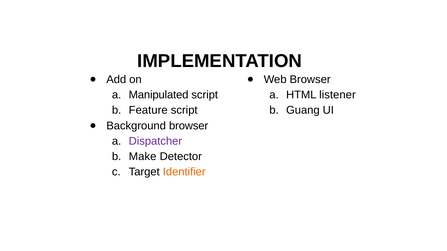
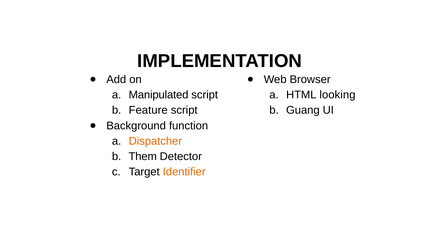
listener: listener -> looking (337, 95)
Background browser: browser -> function (189, 126)
Dispatcher colour: purple -> orange (155, 141)
Make: Make -> Them (143, 157)
